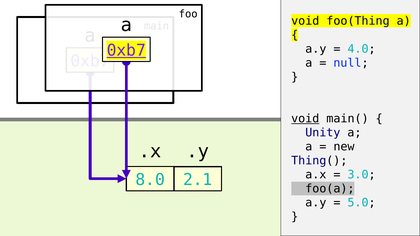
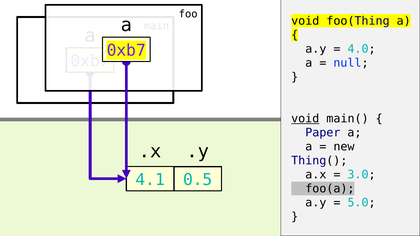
0xb7 underline: present -> none (126, 51)
Unity: Unity -> Paper (323, 133)
8.0: 8.0 -> 4.1 (150, 180)
2.1: 2.1 -> 0.5 (198, 180)
